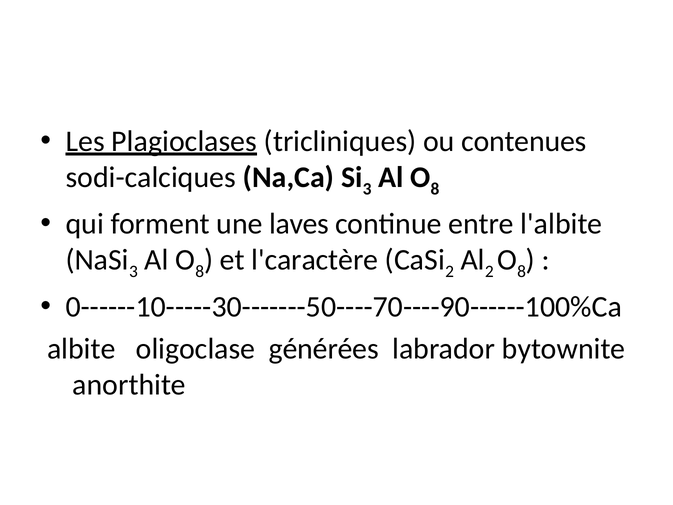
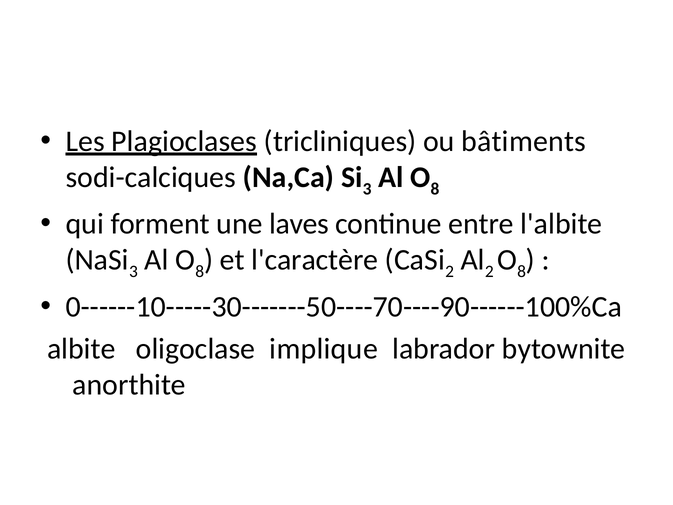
contenues: contenues -> bâtiments (524, 141)
générées: générées -> implique (324, 349)
